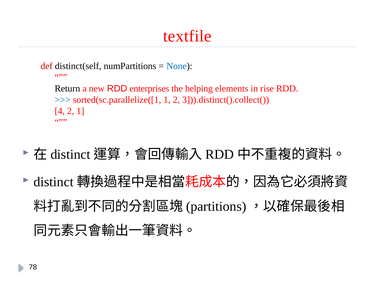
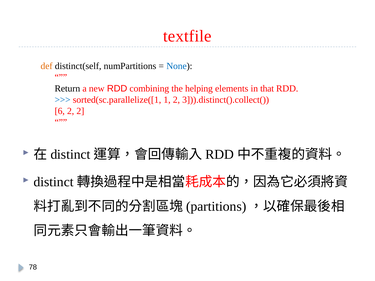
def colour: red -> orange (47, 66)
enterprises: enterprises -> combining (149, 89)
rise: rise -> that (267, 89)
4: 4 -> 6 (60, 111)
2 1: 1 -> 2 (80, 111)
